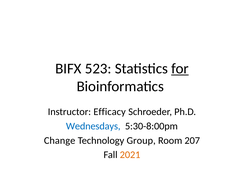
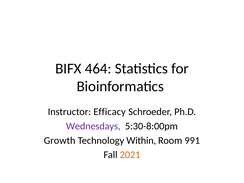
523: 523 -> 464 (98, 69)
for underline: present -> none (180, 69)
Wednesdays colour: blue -> purple (93, 126)
Change: Change -> Growth (60, 140)
Group: Group -> Within (141, 140)
207: 207 -> 991 (192, 140)
